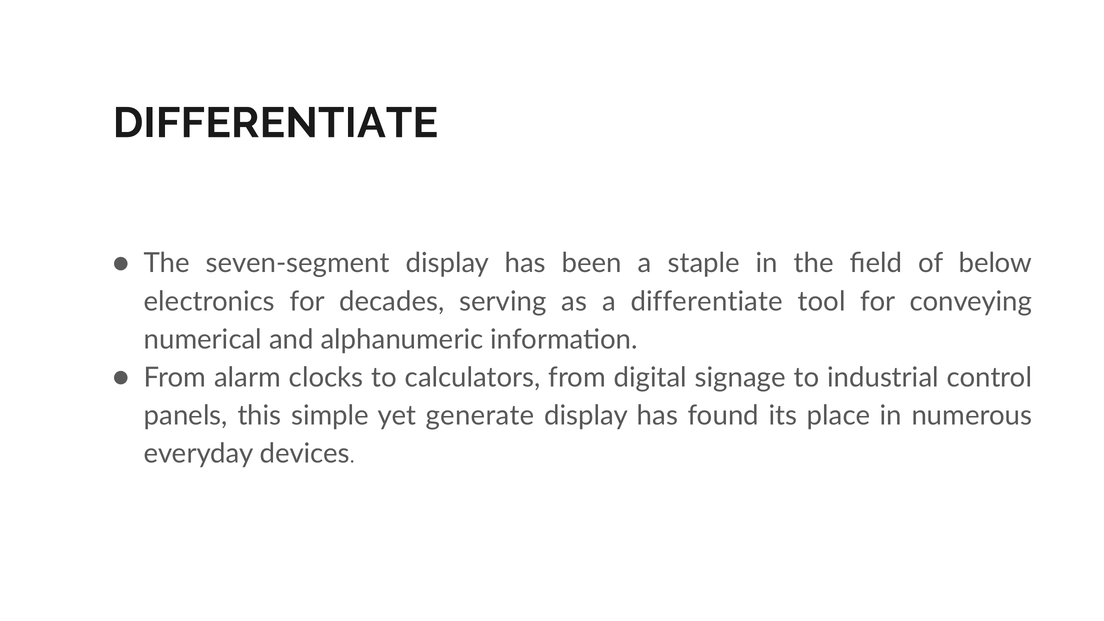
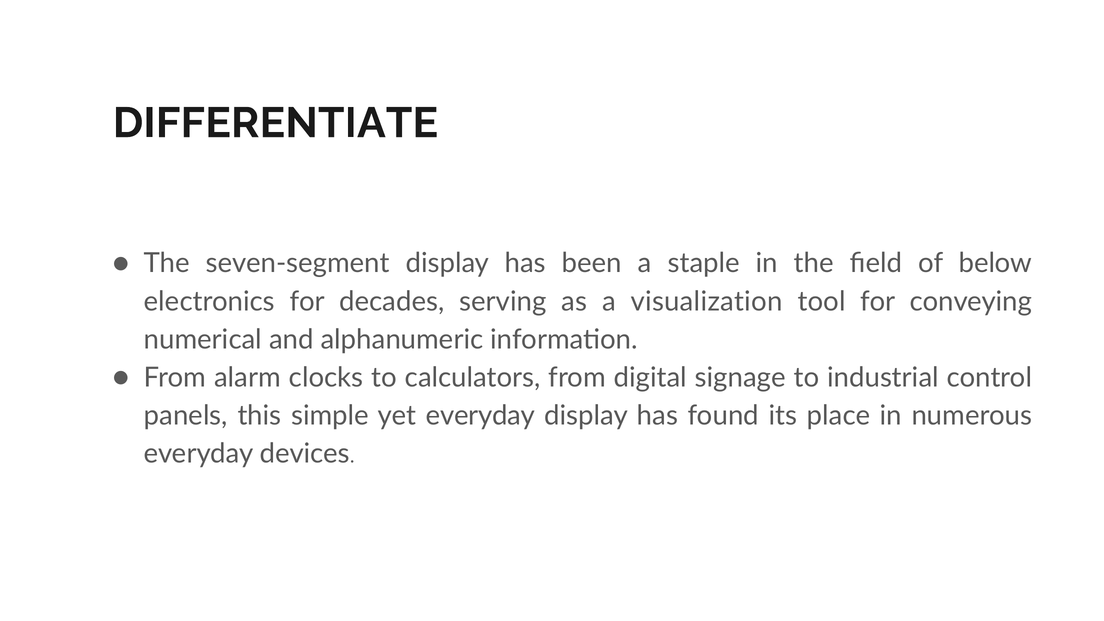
a differentiate: differentiate -> visualization (707, 301)
yet generate: generate -> everyday (480, 416)
